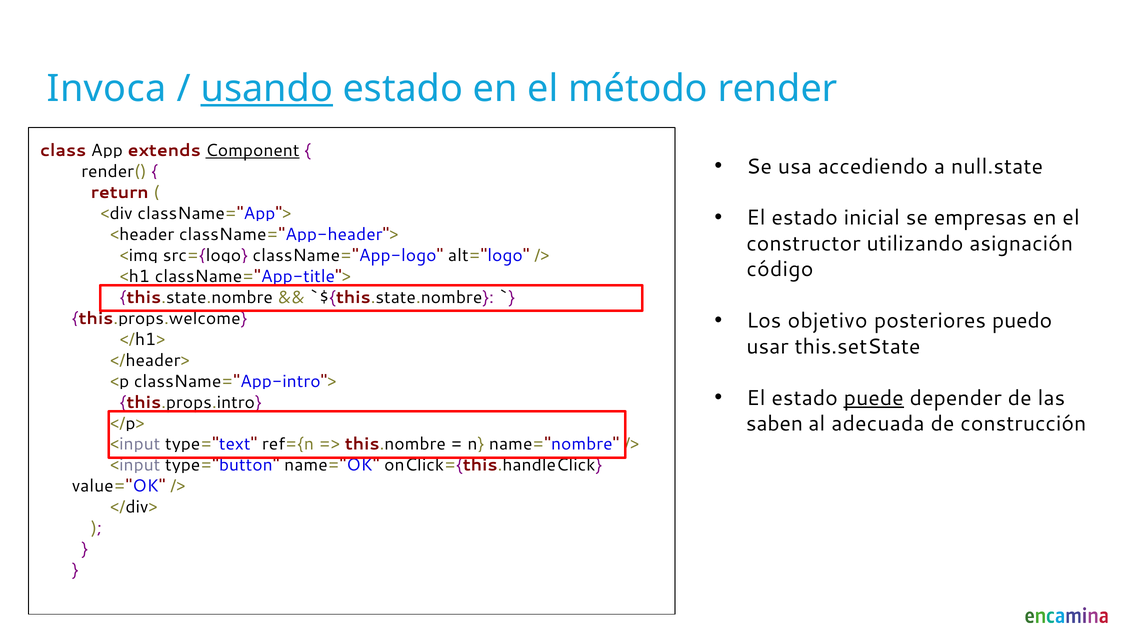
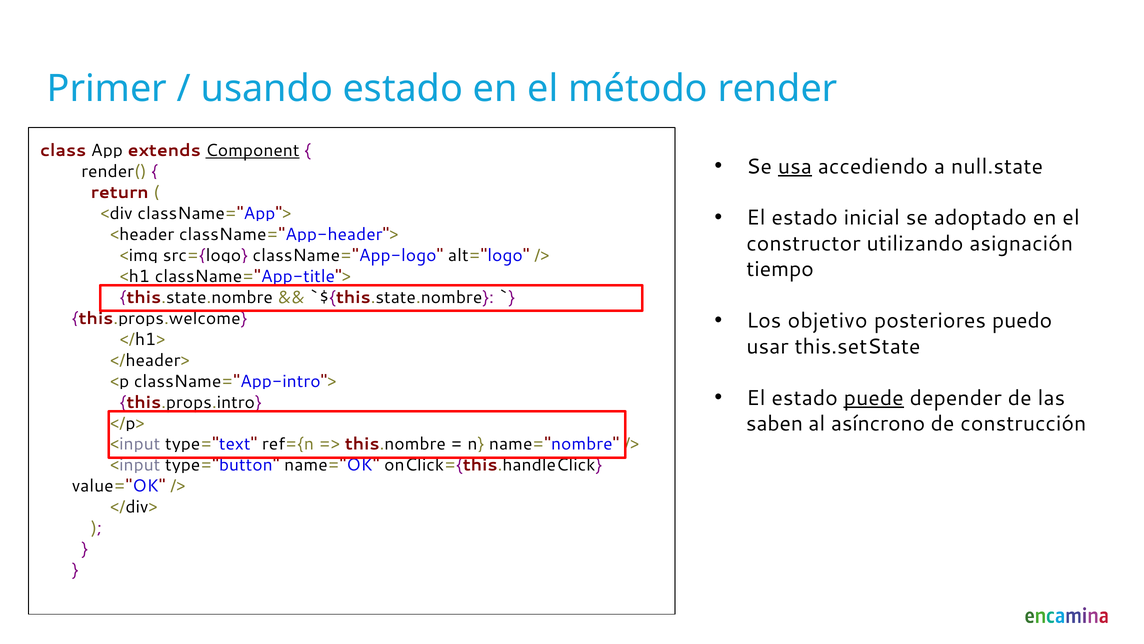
Invoca: Invoca -> Primer (107, 89)
usando underline: present -> none (267, 89)
usa underline: none -> present (795, 166)
empresas: empresas -> adoptado (980, 218)
código: código -> tiempo (780, 269)
adecuada: adecuada -> asíncrono (878, 423)
